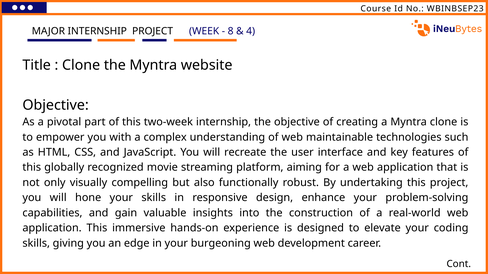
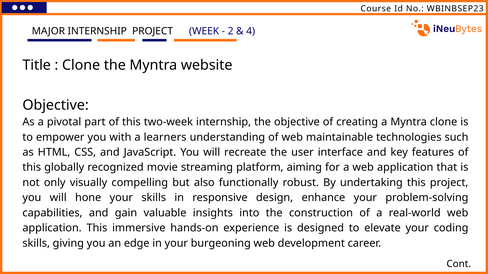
8: 8 -> 2 (231, 31)
complex: complex -> learners (165, 137)
